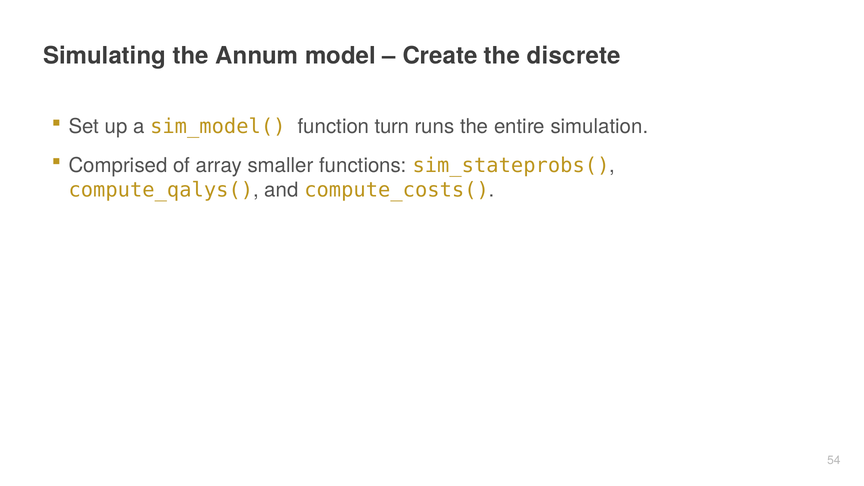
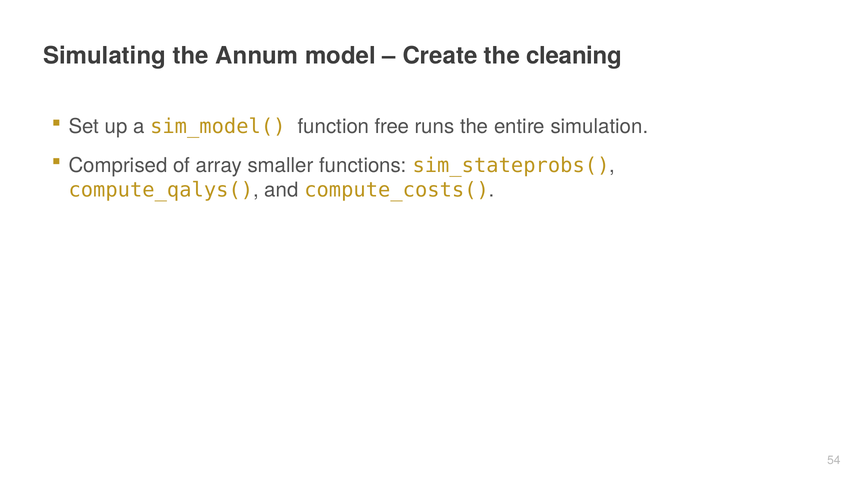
discrete: discrete -> cleaning (574, 56)
turn: turn -> free (392, 127)
